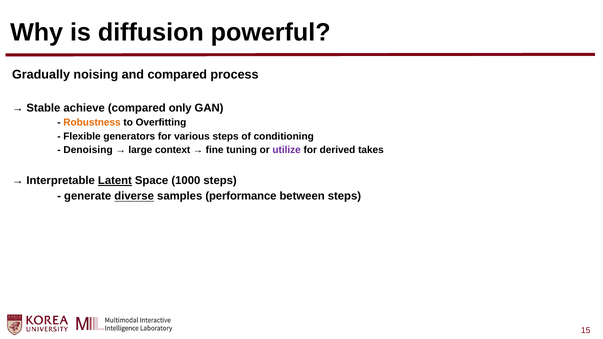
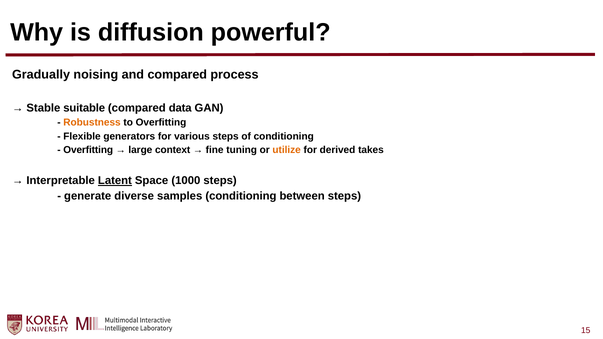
achieve: achieve -> suitable (84, 108)
only: only -> data (180, 108)
Denoising: Denoising -> Overfitting (88, 150)
utilize colour: purple -> orange (287, 150)
diverse underline: present -> none (134, 196)
samples performance: performance -> conditioning (241, 196)
